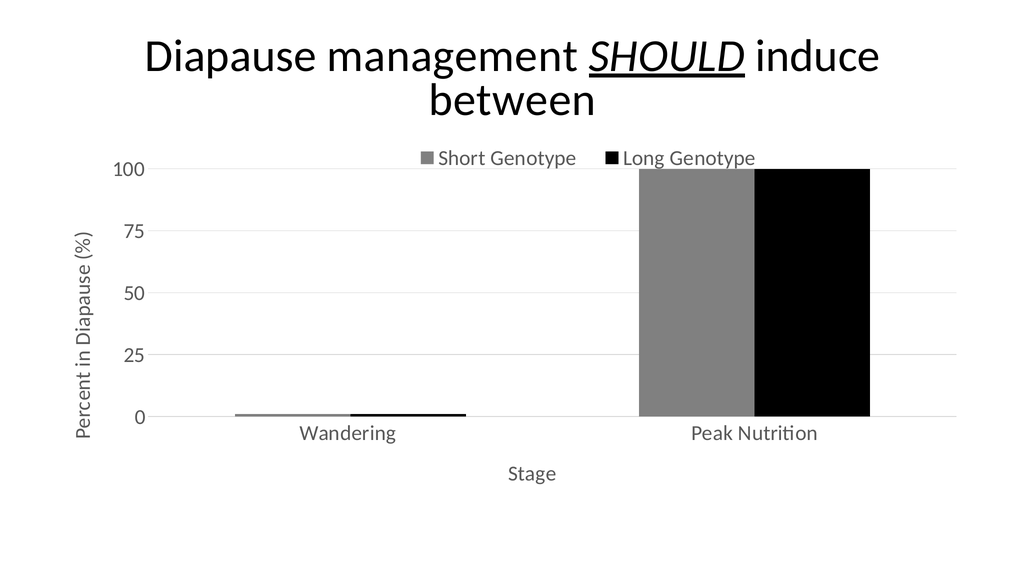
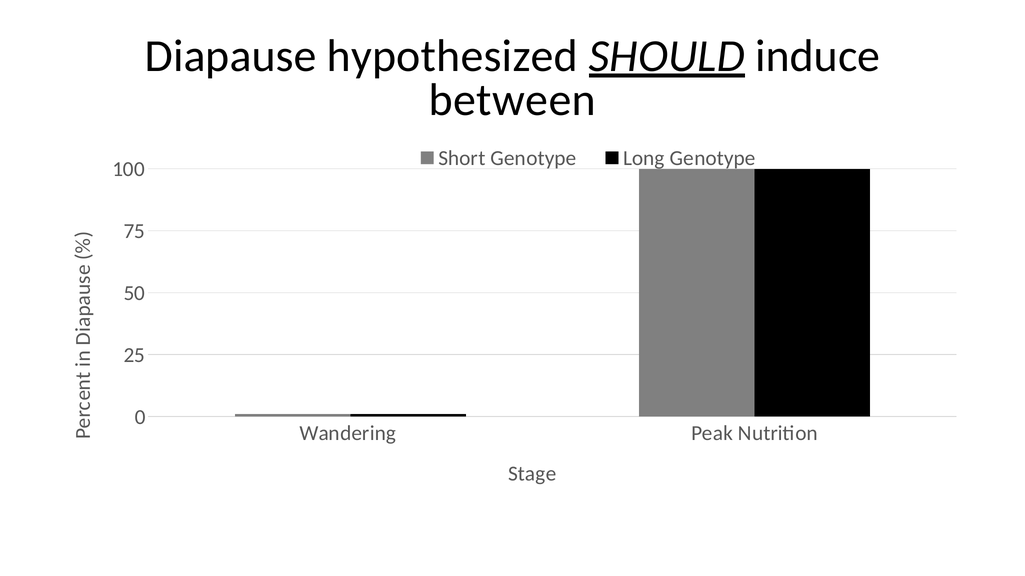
management: management -> hypothesized (452, 56)
